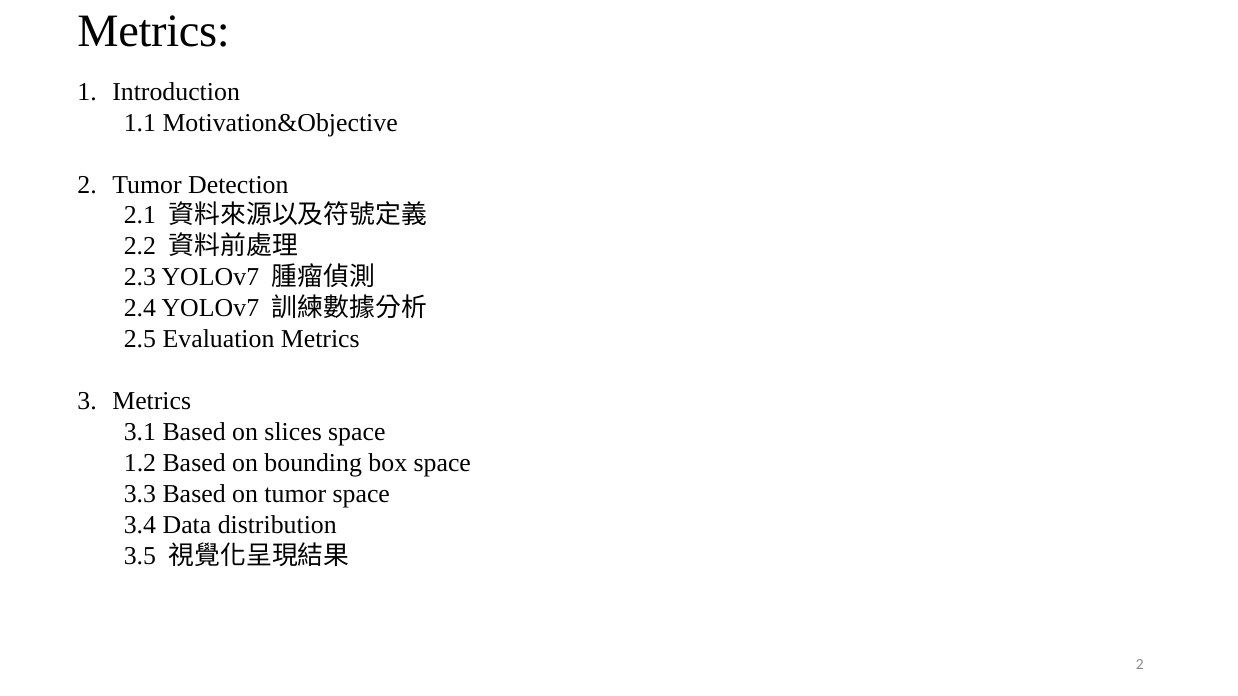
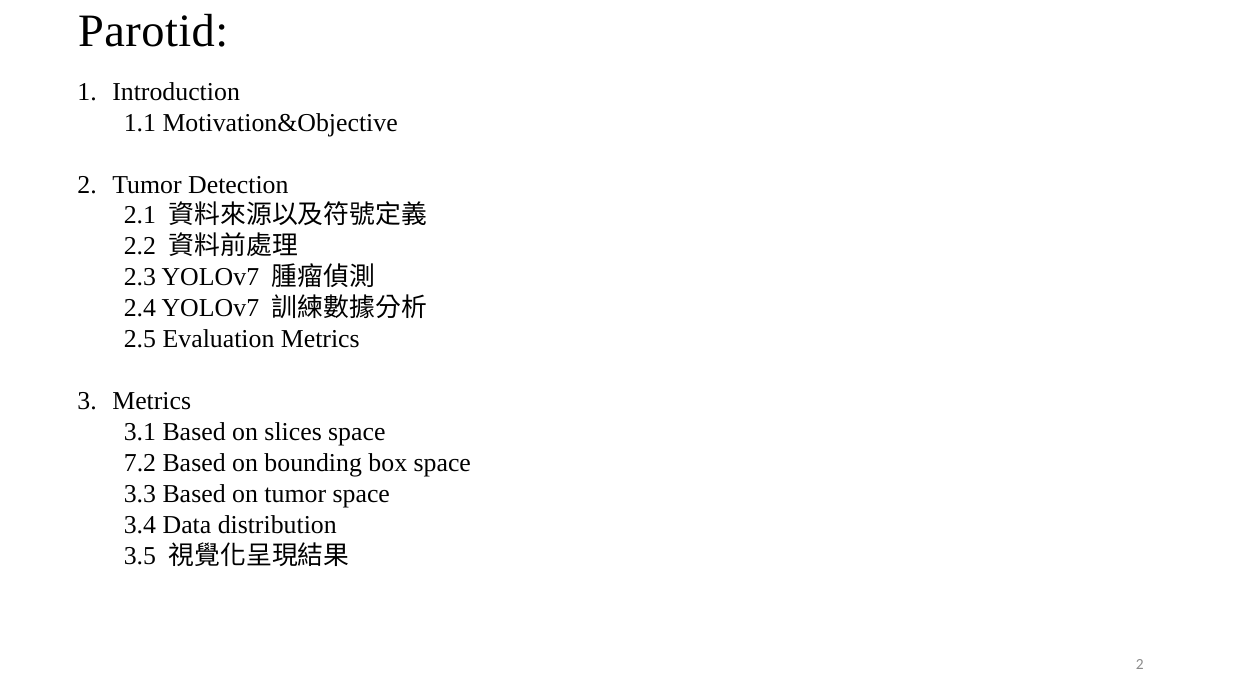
Metrics: Metrics -> Parotid (153, 31)
1.2: 1.2 -> 7.2 (140, 463)
